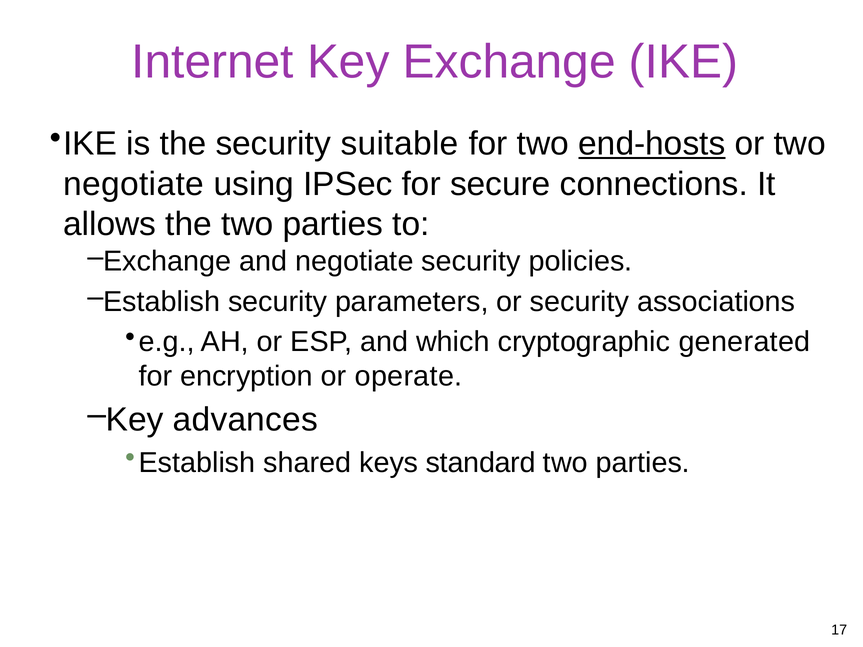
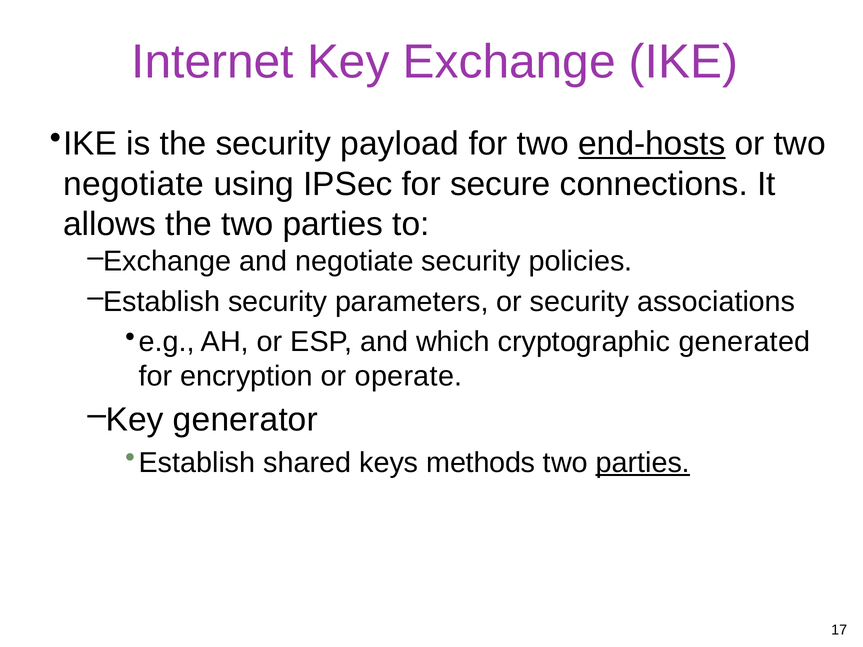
suitable: suitable -> payload (400, 144)
advances: advances -> generator (245, 420)
standard: standard -> methods (481, 463)
parties underline: none -> present (643, 463)
